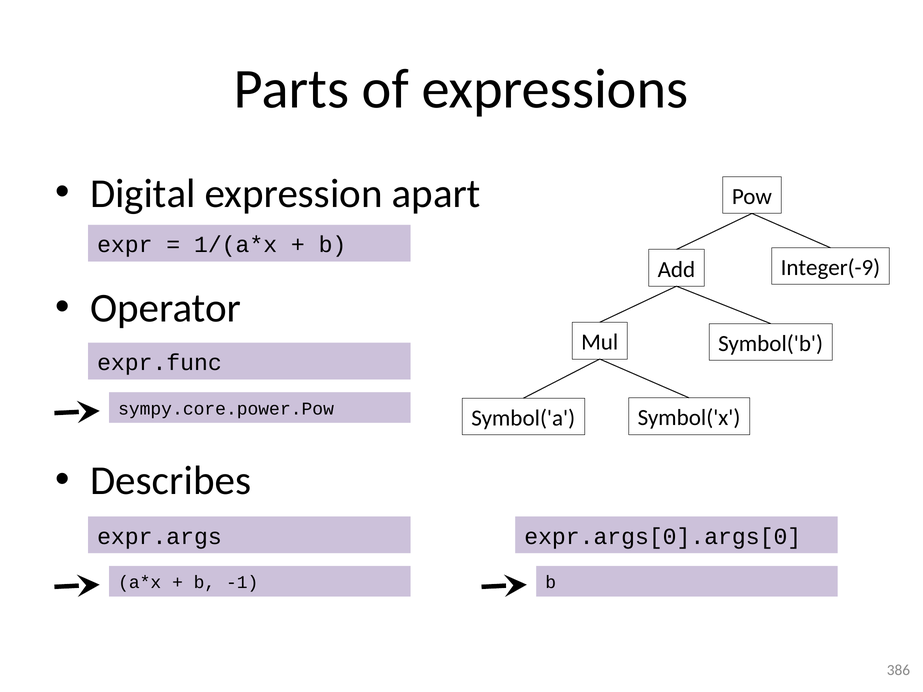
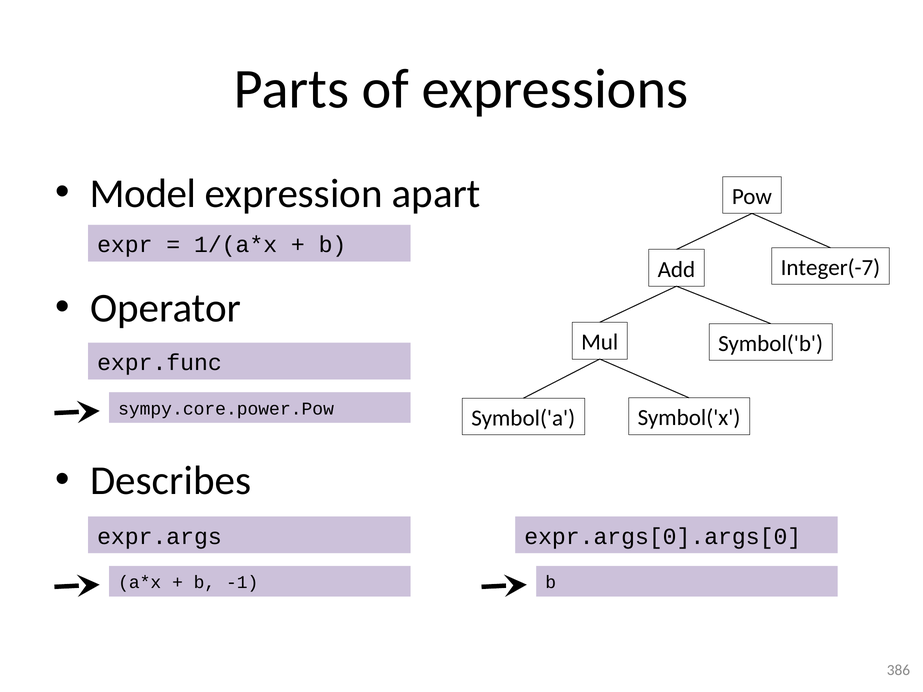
Digital: Digital -> Model (143, 194)
Integer(-9: Integer(-9 -> Integer(-7 (830, 268)
